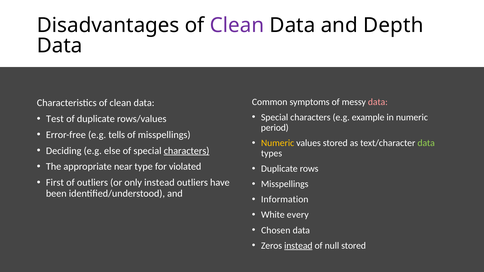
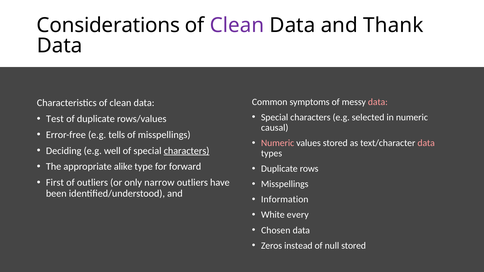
Disadvantages: Disadvantages -> Considerations (108, 26)
Depth: Depth -> Thank (393, 26)
example: example -> selected (368, 117)
period: period -> causal (275, 128)
Numeric colour: yellow -> pink (278, 143)
data colour: light green -> pink (426, 143)
else: else -> well (112, 151)
near: near -> alike (123, 167)
violated: violated -> forward (185, 167)
only instead: instead -> narrow (159, 183)
instead underline: present -> none (298, 246)
